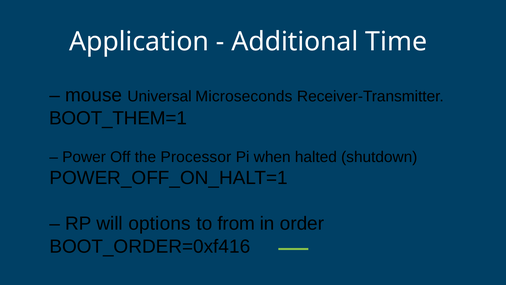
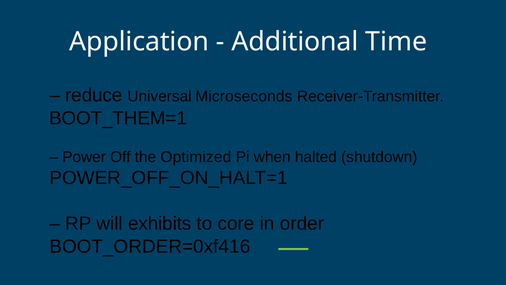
mouse: mouse -> reduce (94, 95)
Processor: Processor -> Optimized (196, 157)
options: options -> exhibits (160, 223)
from: from -> core (236, 223)
